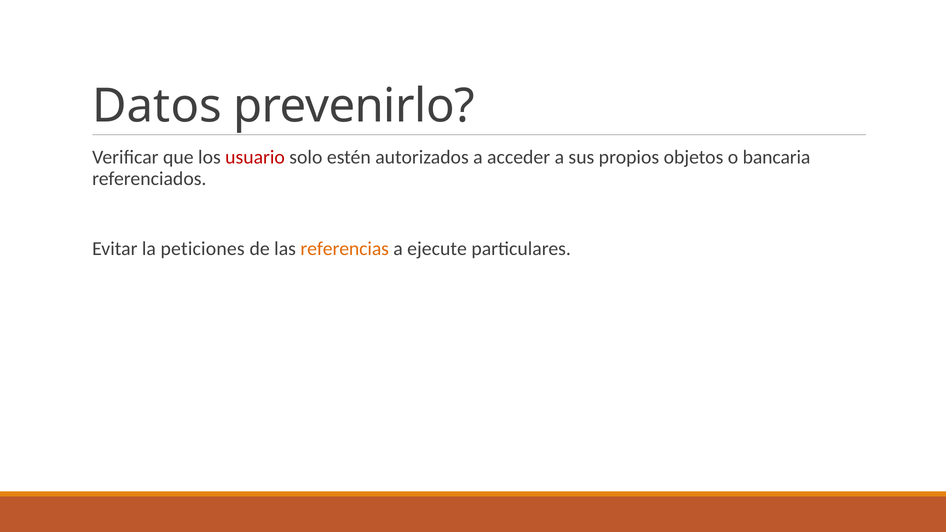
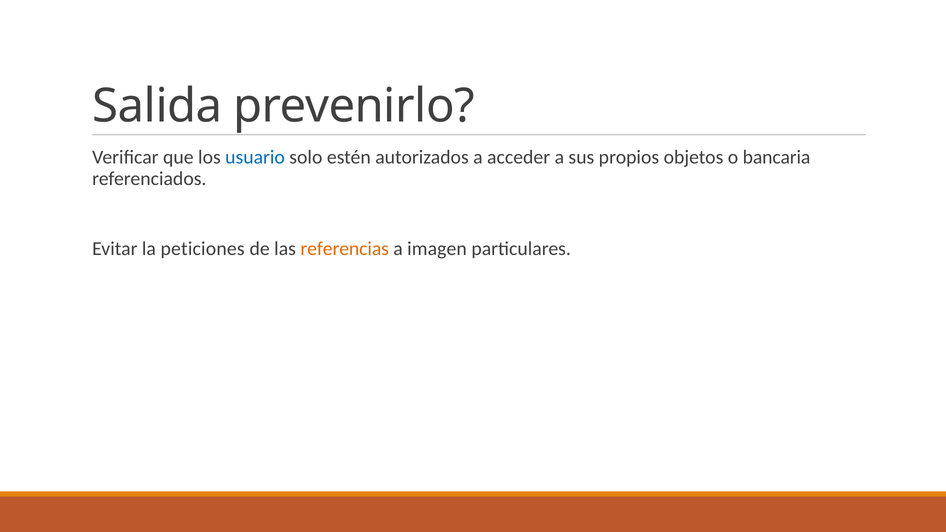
Datos: Datos -> Salida (157, 106)
usuario colour: red -> blue (255, 157)
ejecute: ejecute -> imagen (437, 249)
